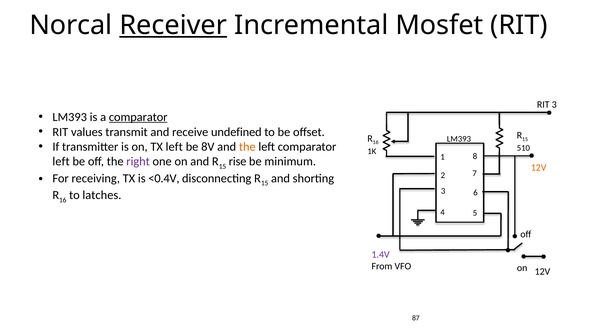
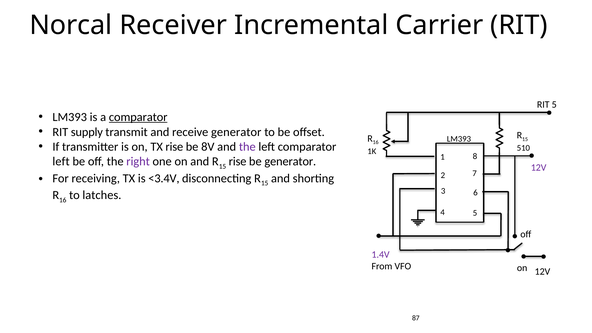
Receiver underline: present -> none (173, 25)
Mosfet: Mosfet -> Carrier (439, 25)
RIT 3: 3 -> 5 (554, 105)
values: values -> supply (87, 132)
receive undefined: undefined -> generator (236, 132)
TX left: left -> rise (174, 147)
the colour: orange -> purple (247, 147)
be minimum: minimum -> generator (290, 162)
12V colour: orange -> purple (539, 168)
<0.4V: <0.4V -> <3.4V (164, 178)
